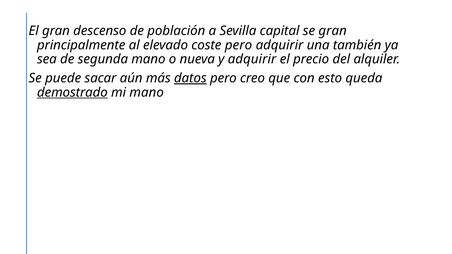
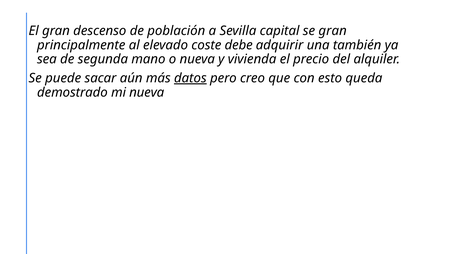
coste pero: pero -> debe (239, 45)
y adquirir: adquirir -> vivienda (252, 59)
demostrado underline: present -> none (72, 92)
mi mano: mano -> nueva (147, 92)
